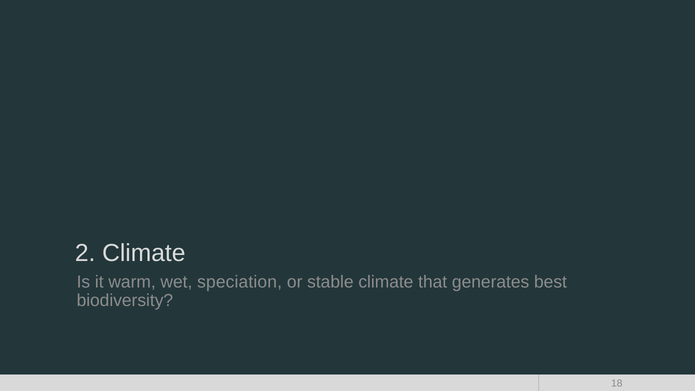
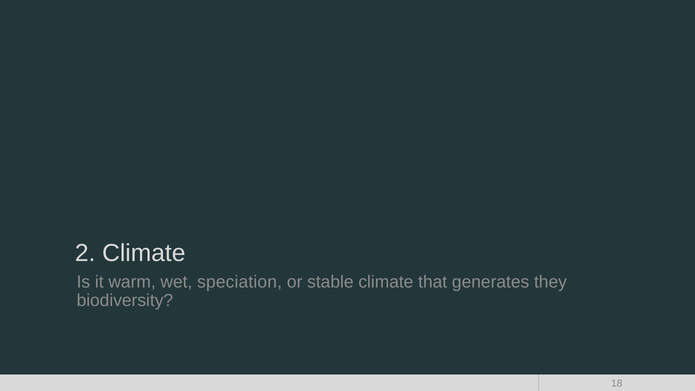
best: best -> they (550, 282)
